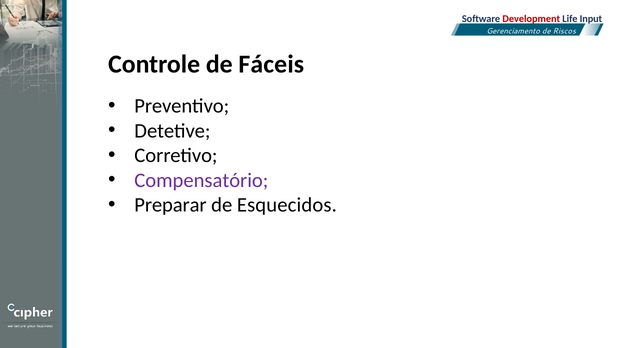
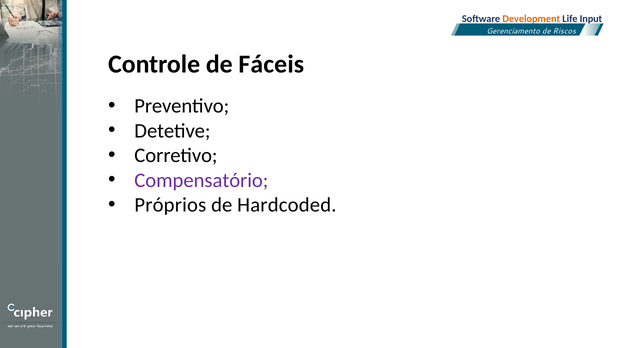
Development colour: red -> orange (531, 19)
Preparar: Preparar -> Próprios (170, 205)
Esquecidos: Esquecidos -> Hardcoded (287, 205)
